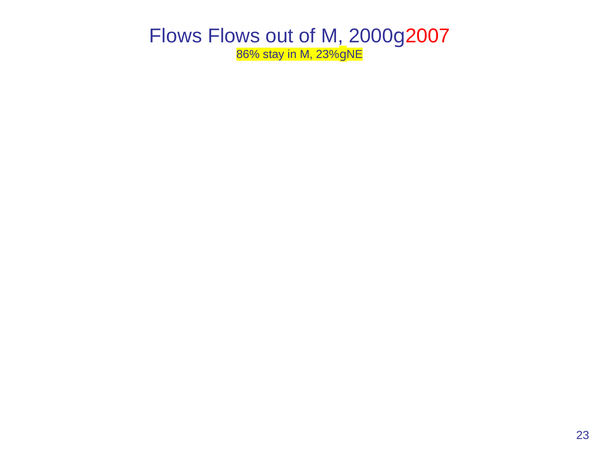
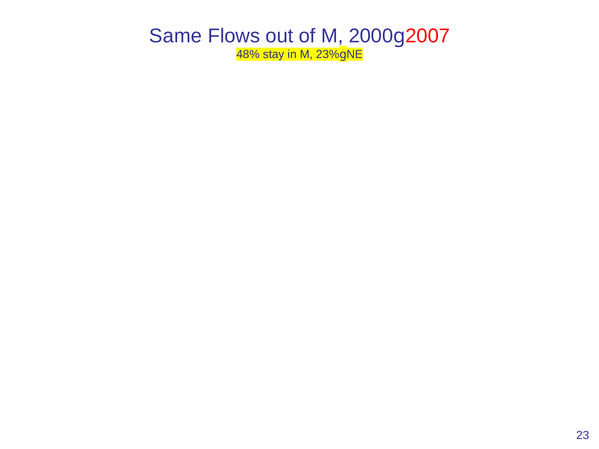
Flows: Flows -> Same (176, 36)
86%: 86% -> 48% (248, 54)
